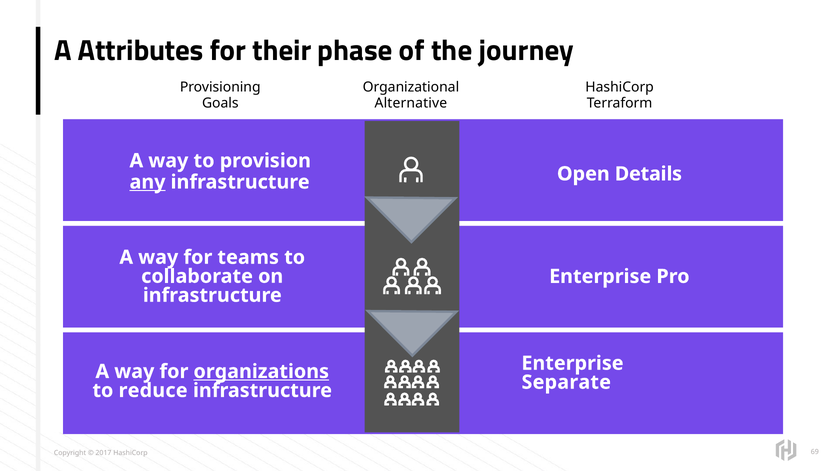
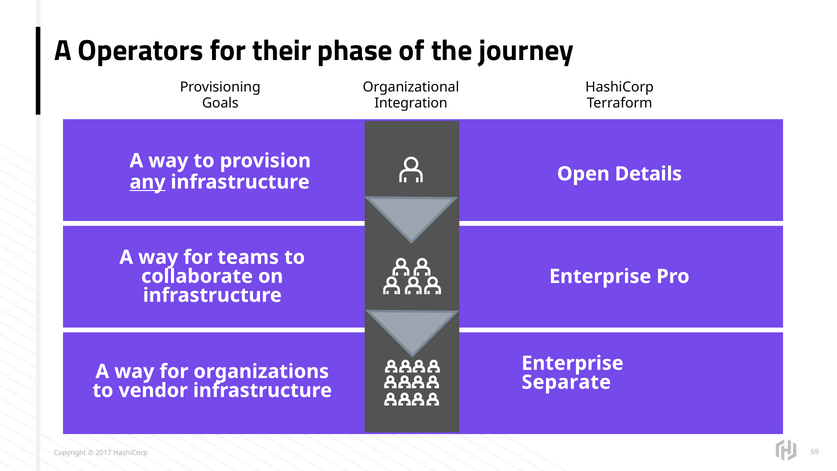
Attributes: Attributes -> Operators (141, 51)
Alternative: Alternative -> Integration (411, 103)
organizations underline: present -> none (261, 371)
reduce: reduce -> vendor (153, 390)
